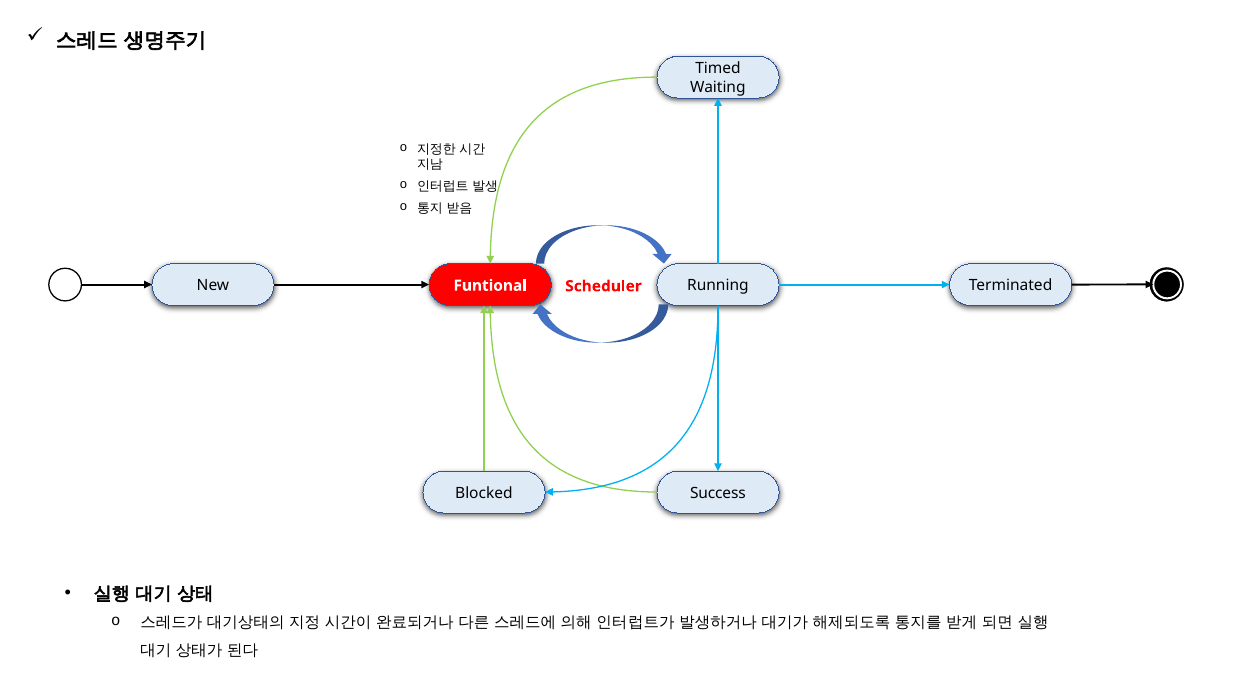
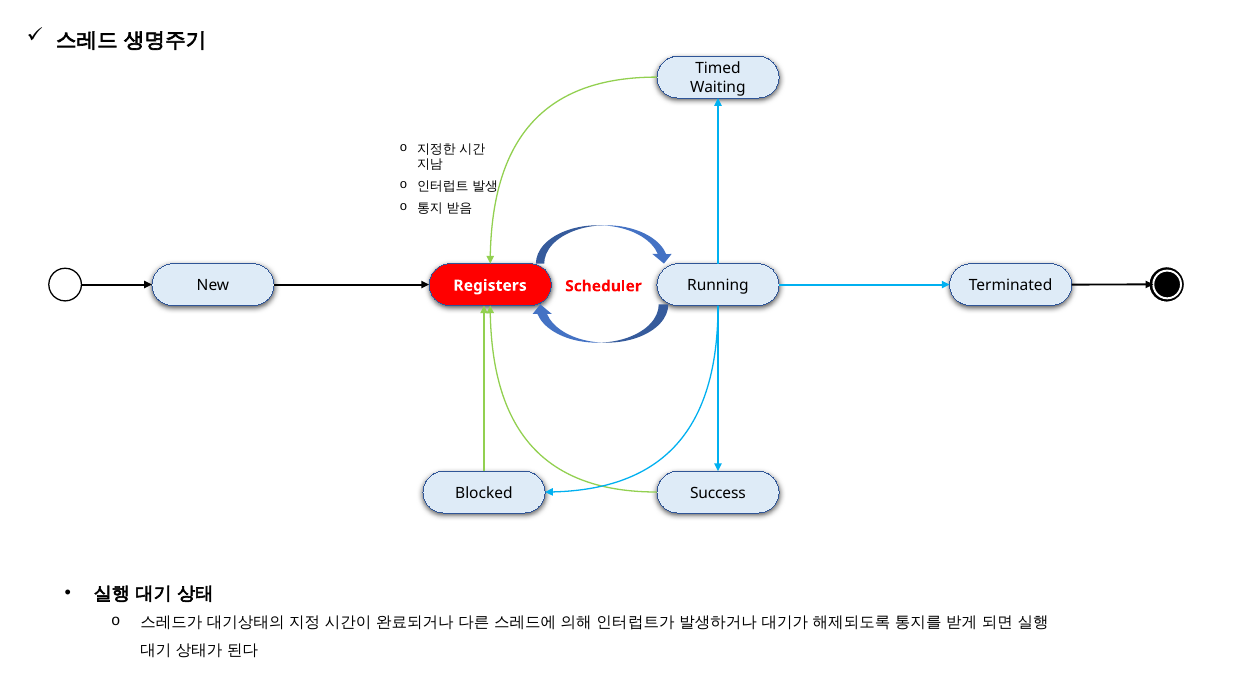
Funtional: Funtional -> Registers (490, 286)
